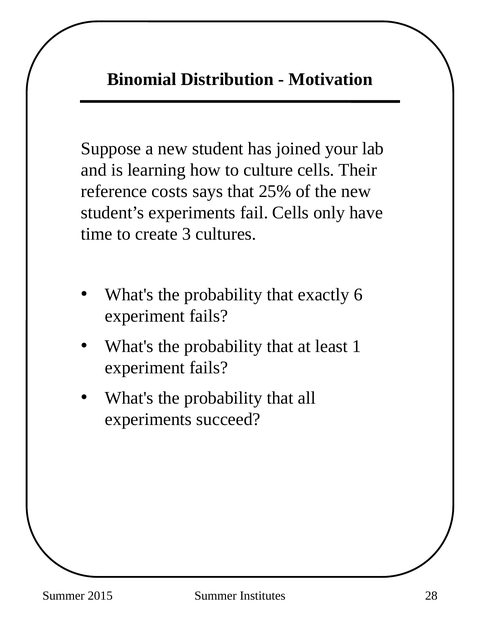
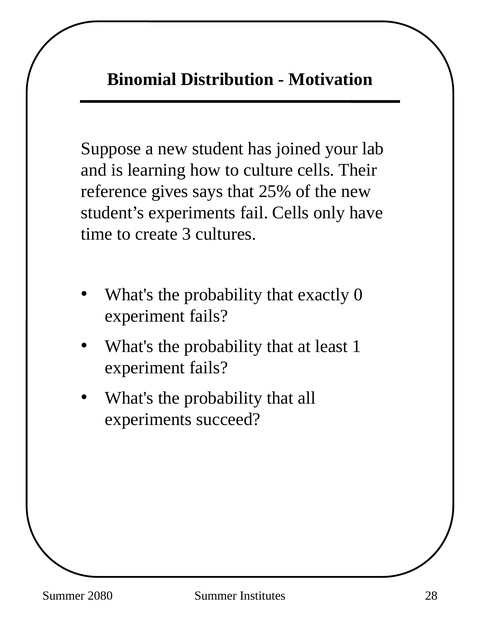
costs: costs -> gives (170, 191)
6: 6 -> 0 (358, 294)
2015: 2015 -> 2080 (100, 595)
